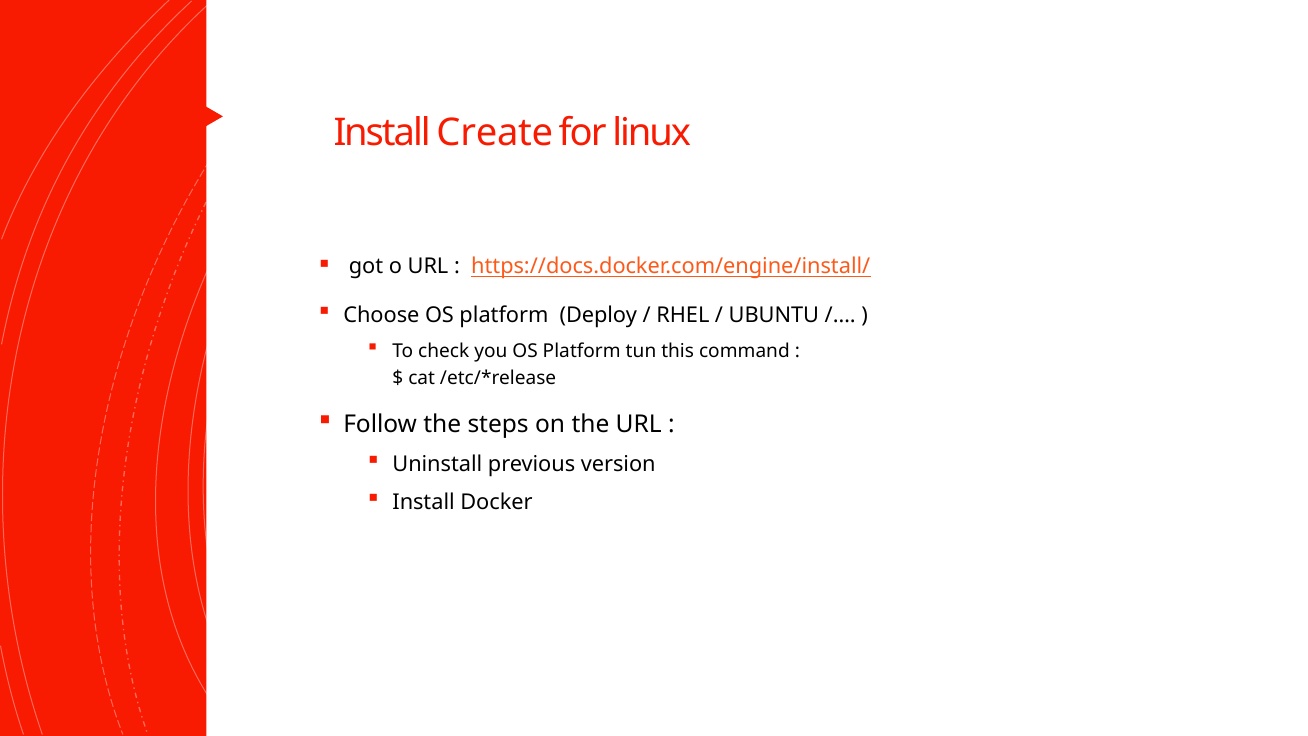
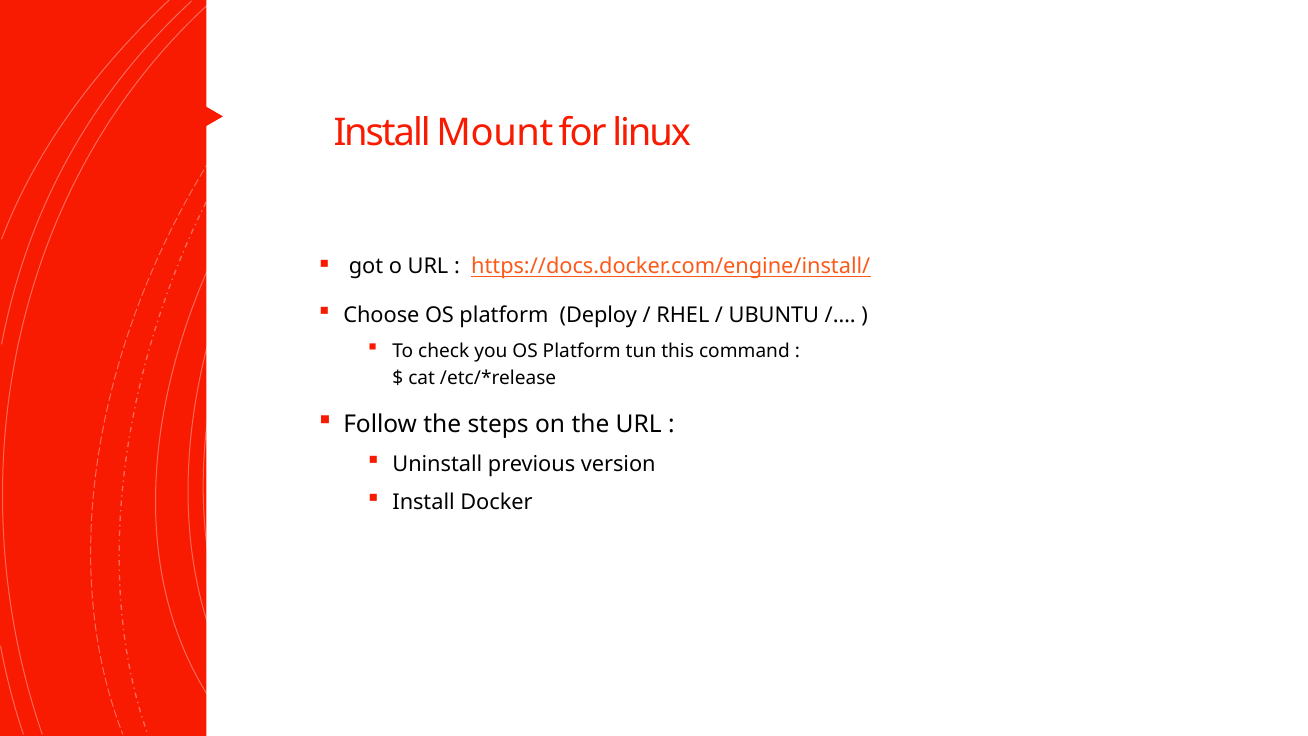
Create: Create -> Mount (495, 133)
